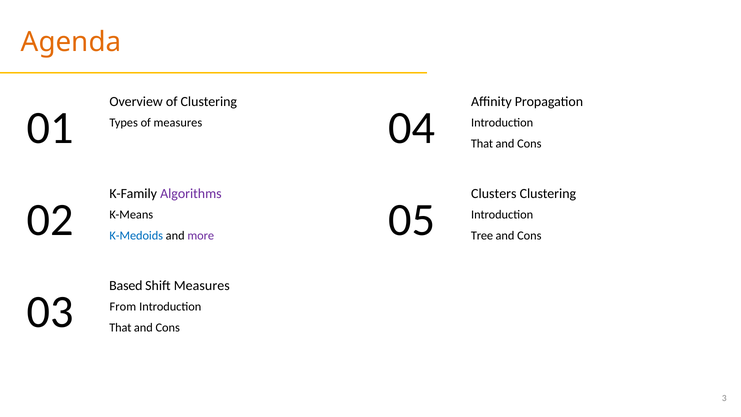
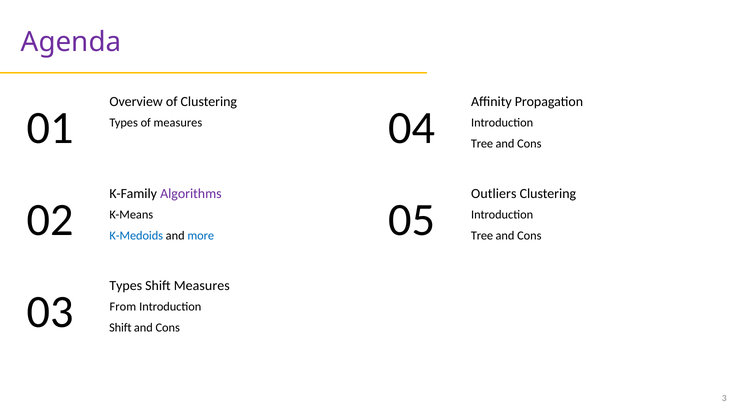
Agenda colour: orange -> purple (71, 42)
That: That -> Tree (482, 144)
Clusters: Clusters -> Outliers (494, 194)
more colour: purple -> blue (201, 236)
Based: Based -> Types (126, 286)
That: That -> Shift (120, 328)
